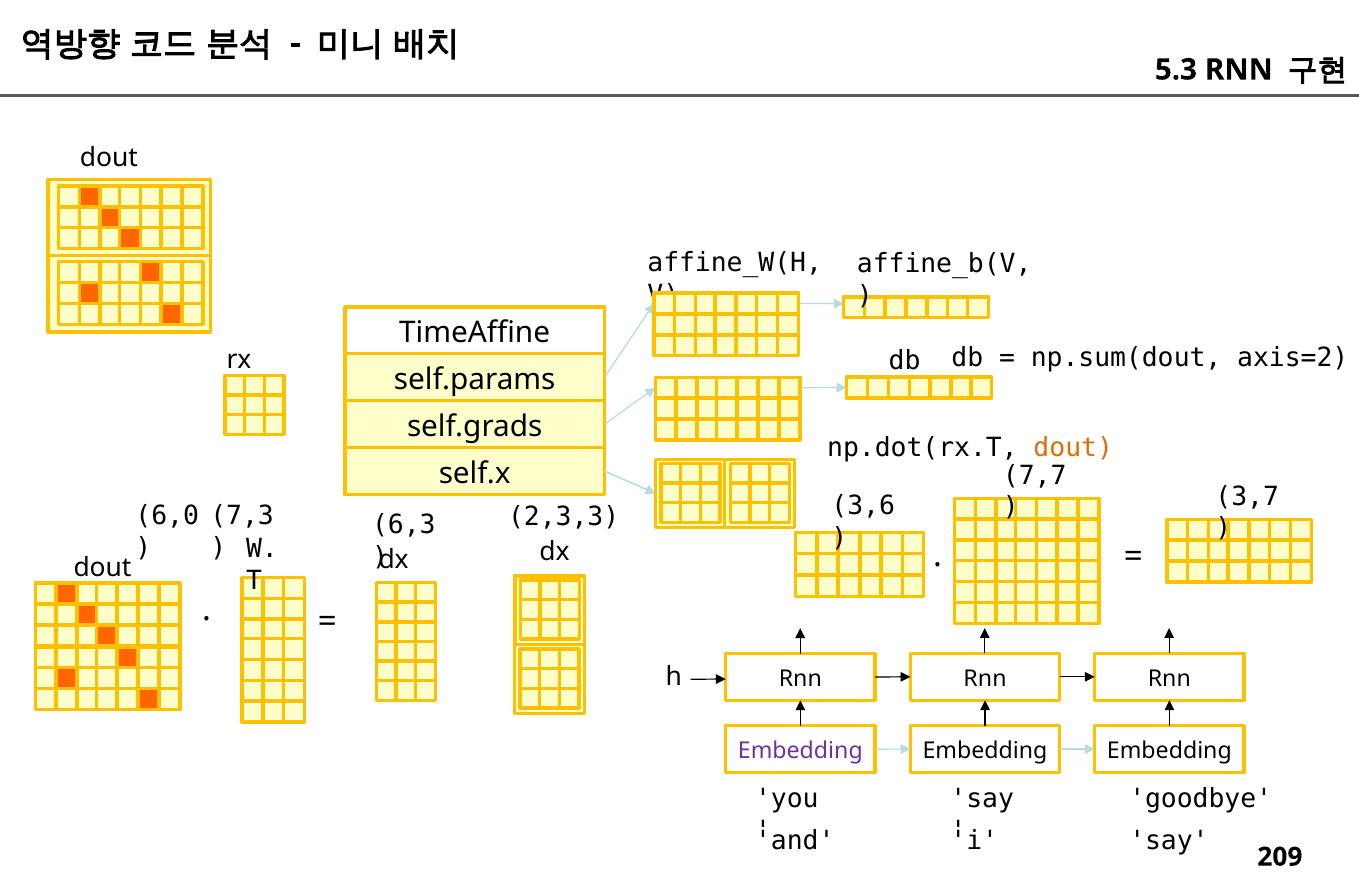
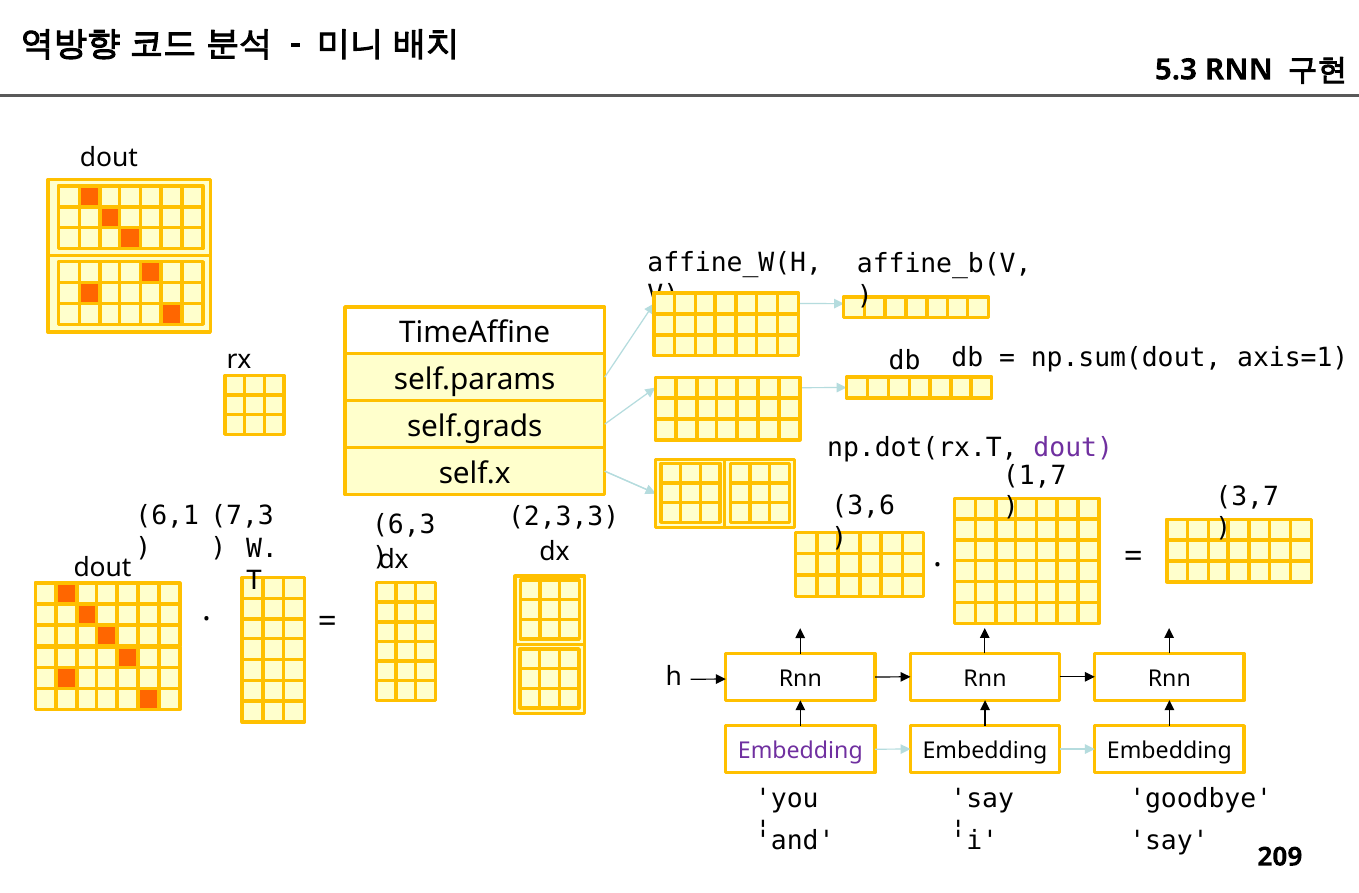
axis=2: axis=2 -> axis=1 (1293, 357)
dout colour: orange -> purple (1073, 448)
7,7: 7,7 -> 1,7 (1035, 475)
6,0: 6,0 -> 6,1 (167, 516)
